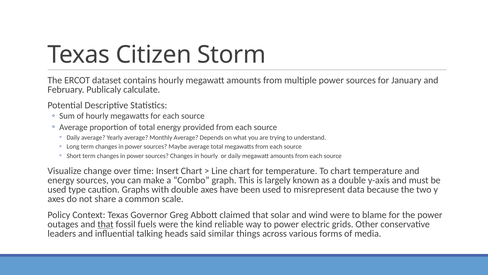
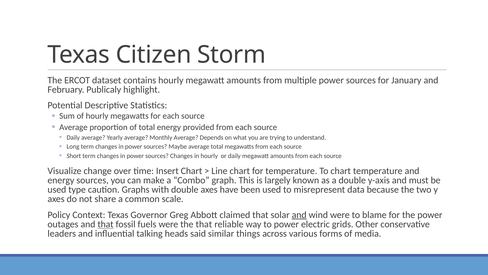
calculate: calculate -> highlight (142, 89)
and underline: none -> present (299, 215)
the kind: kind -> that (204, 224)
